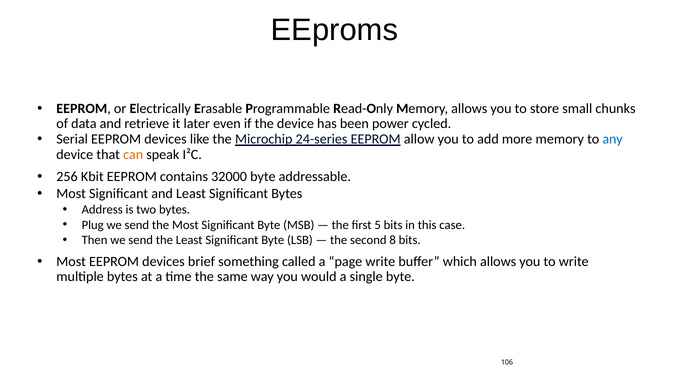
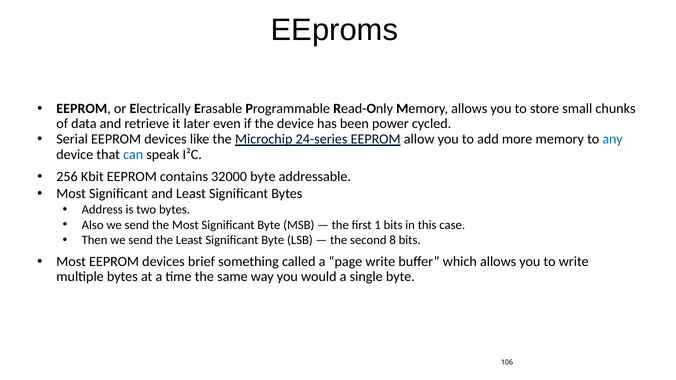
can colour: orange -> blue (133, 155)
Plug: Plug -> Also (93, 225)
5: 5 -> 1 (378, 225)
